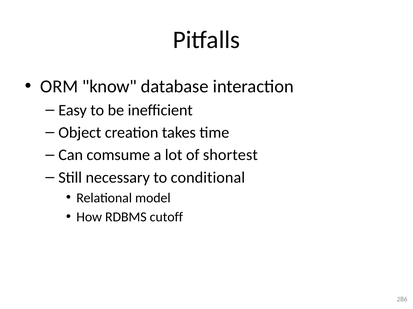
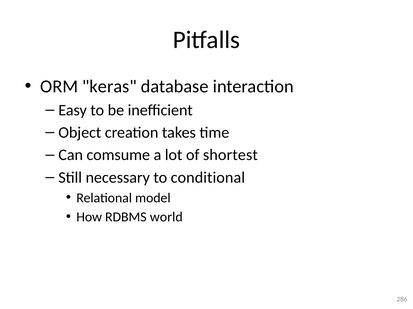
know: know -> keras (109, 87)
cutoff: cutoff -> world (166, 218)
